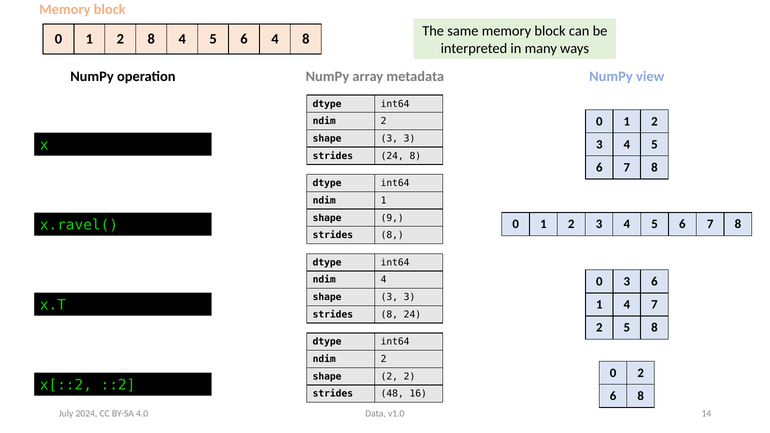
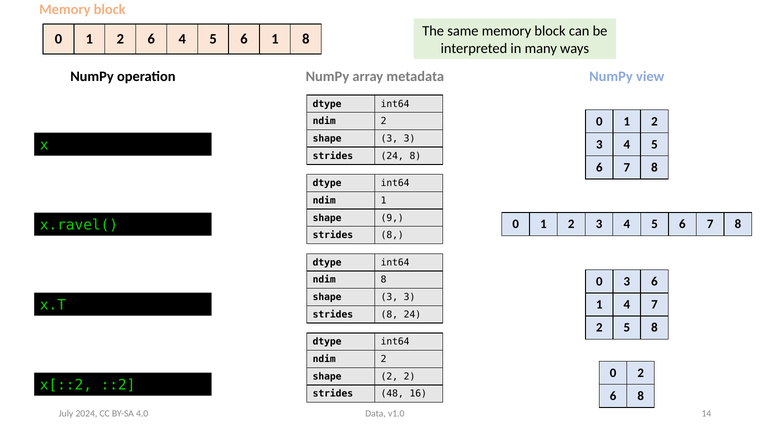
1 2 8: 8 -> 6 (151, 39)
5 6 4: 4 -> 1 (275, 39)
ndim 4: 4 -> 8 (384, 280)
